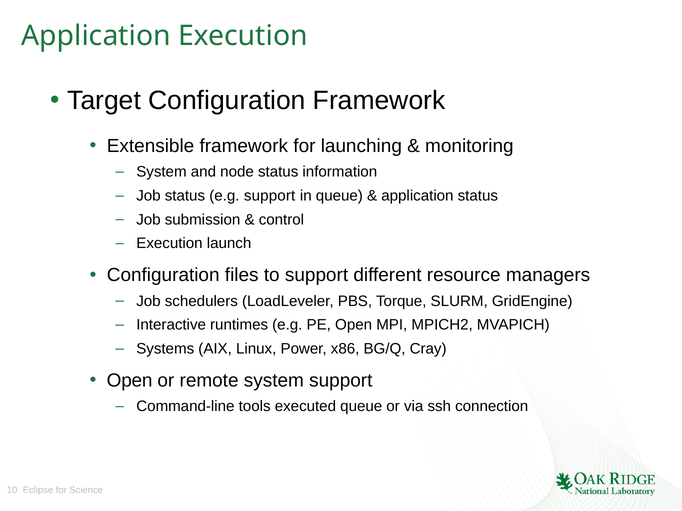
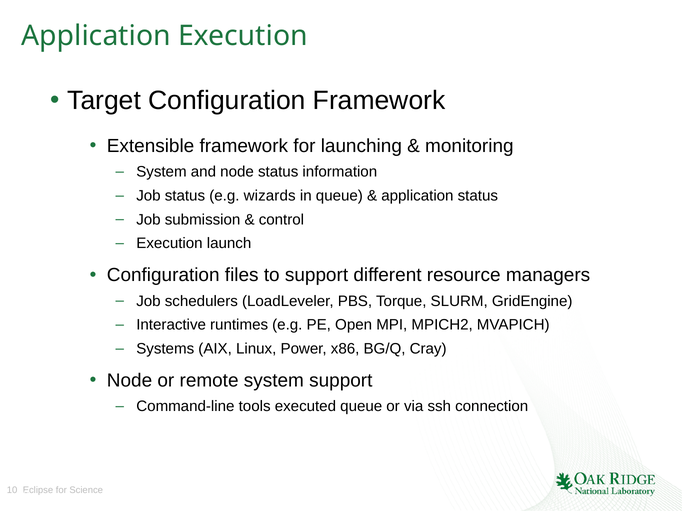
e.g support: support -> wizards (270, 196)
Open: Open -> Node (130, 381)
